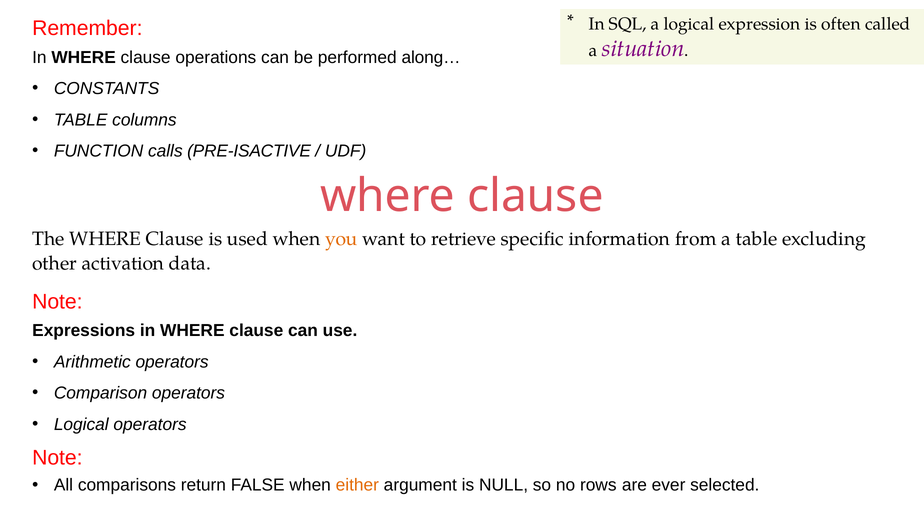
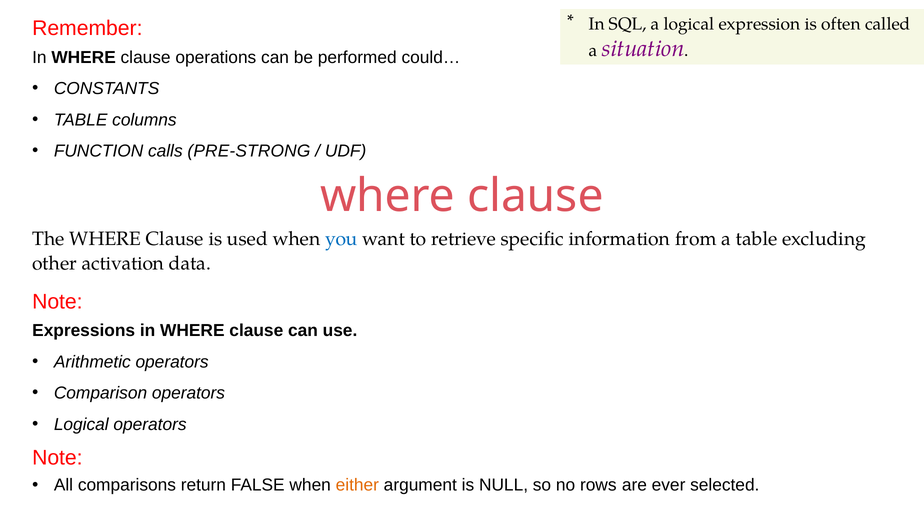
along…: along… -> could… (431, 57)
PRE-ISACTIVE: PRE-ISACTIVE -> PRE-STRONG (249, 151)
you colour: orange -> blue (341, 239)
